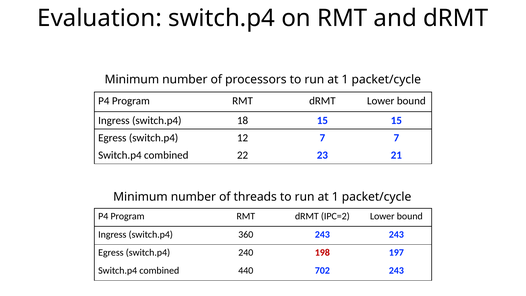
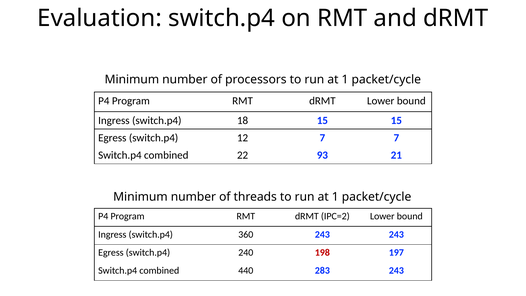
23: 23 -> 93 (322, 155)
702: 702 -> 283 (322, 271)
